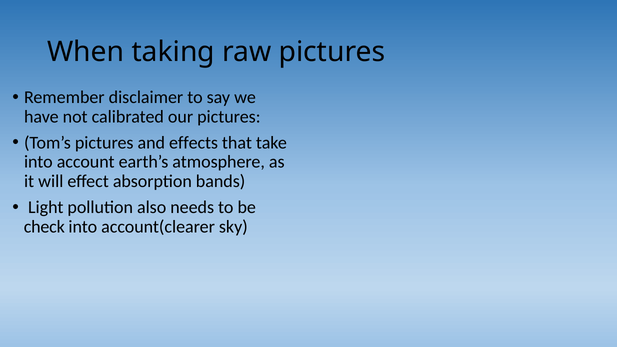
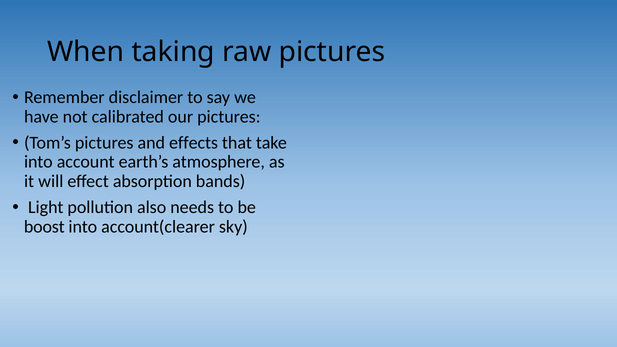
check: check -> boost (44, 227)
